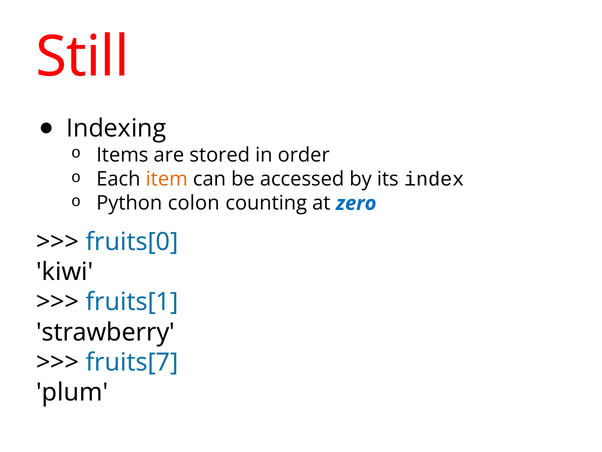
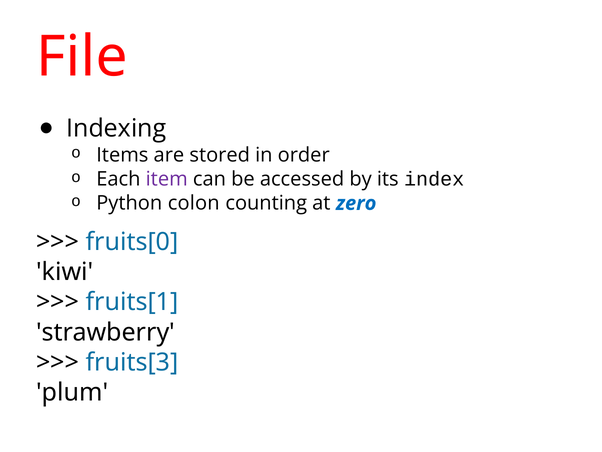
Still: Still -> File (82, 57)
item colour: orange -> purple (167, 179)
fruits[7: fruits[7 -> fruits[3 (132, 362)
